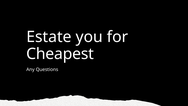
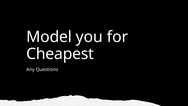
Estate: Estate -> Model (49, 37)
